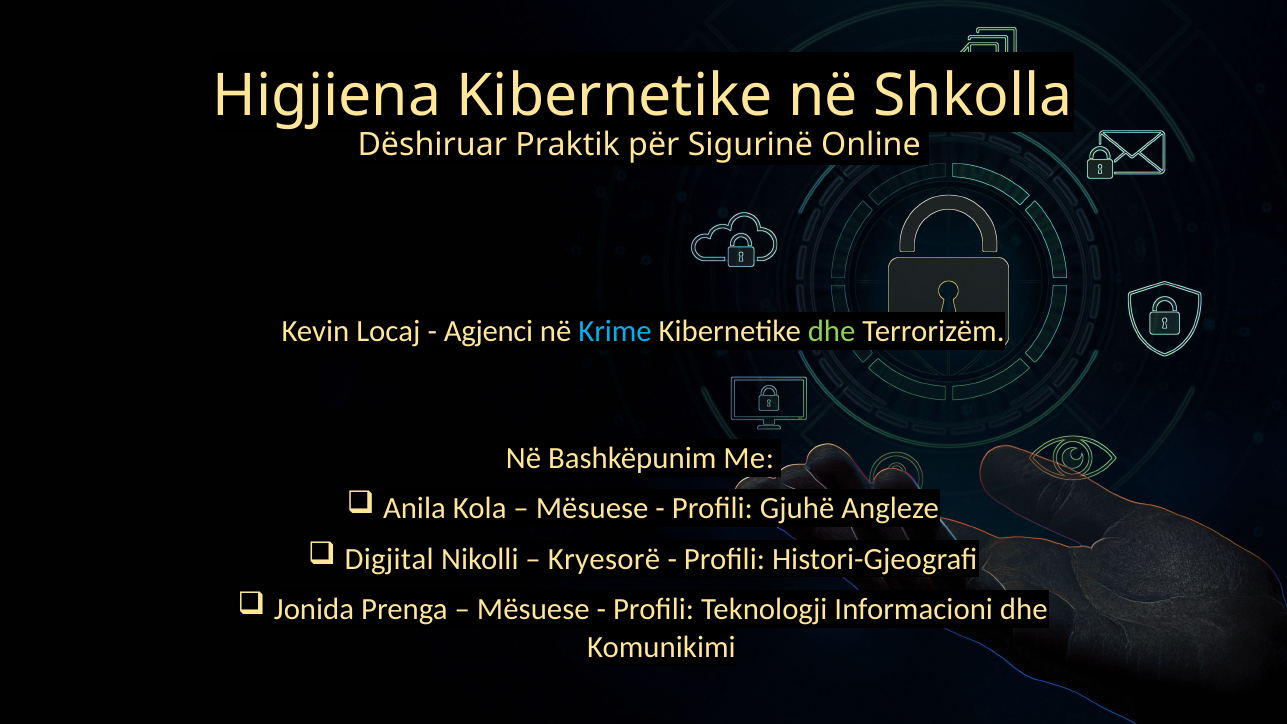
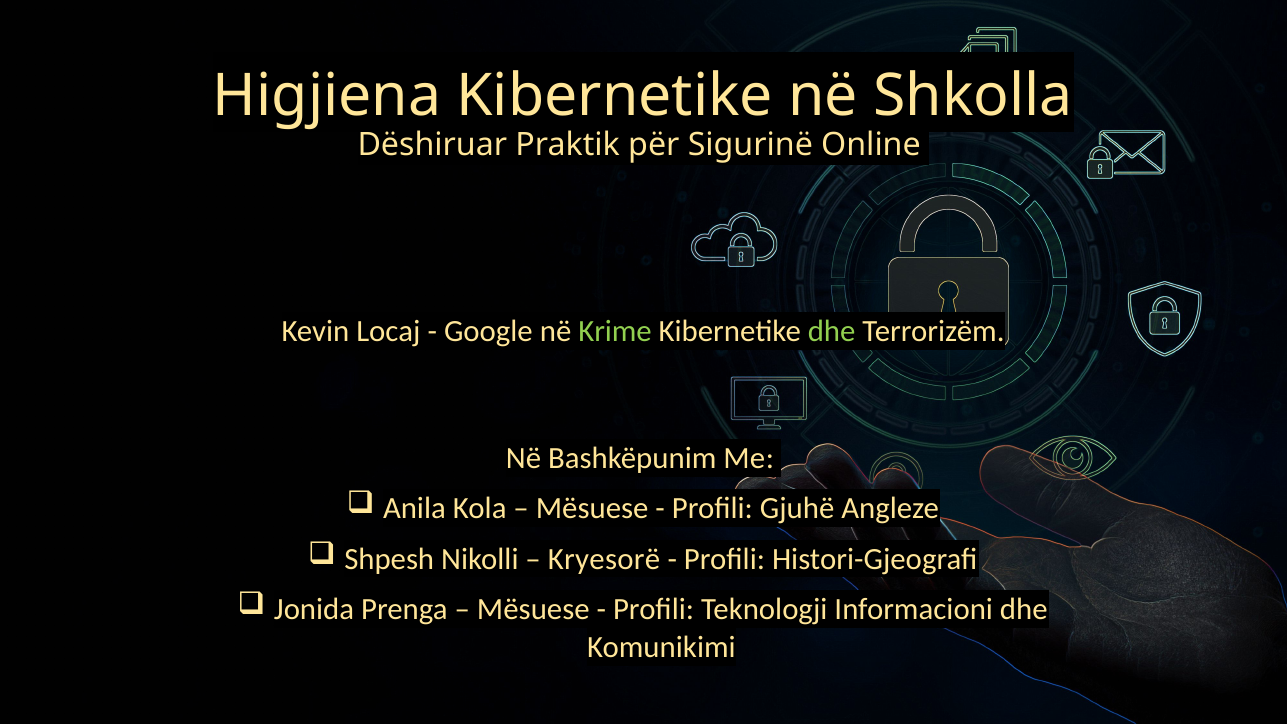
Agjenci: Agjenci -> Google (488, 332)
Krime colour: light blue -> light green (615, 332)
Digjital: Digjital -> Shpesh (389, 559)
